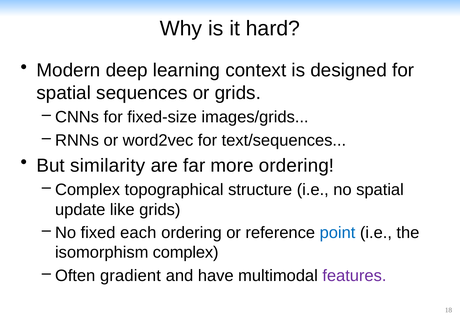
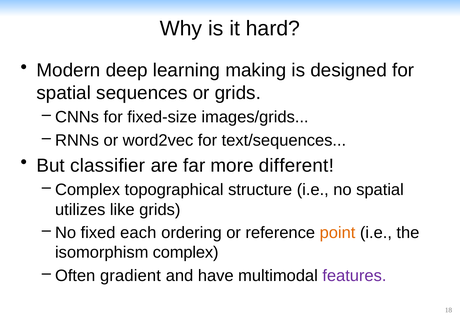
context: context -> making (256, 70)
similarity: similarity -> classifier (108, 166)
more ordering: ordering -> different (296, 166)
update: update -> utilizes (80, 210)
point colour: blue -> orange (338, 233)
